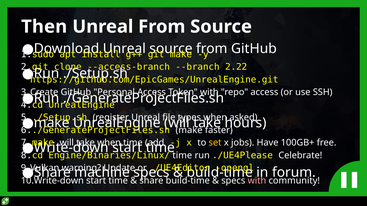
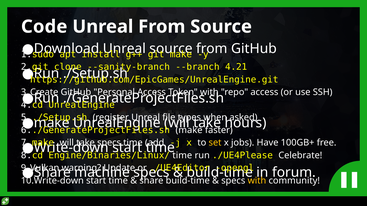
Then: Then -> Code (44, 27)
--access-branch: --access-branch -> --sanity-branch (129, 67)
2.22: 2.22 -> 4.21 (236, 67)
when: when -> specs (109, 143)
with colour: pink -> yellow (257, 181)
